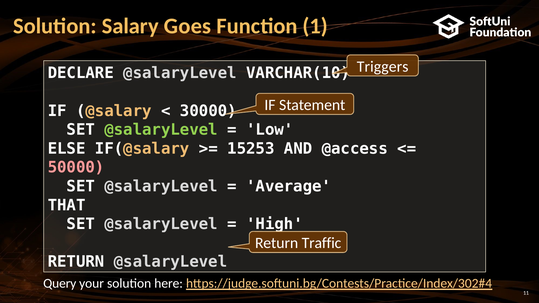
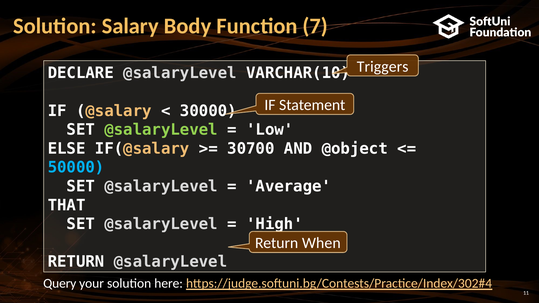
Goes: Goes -> Body (188, 26)
1: 1 -> 7 (315, 26)
15253: 15253 -> 30700 (251, 149)
@access: @access -> @object (355, 149)
50000 colour: pink -> light blue (76, 168)
Traffic: Traffic -> When (321, 243)
